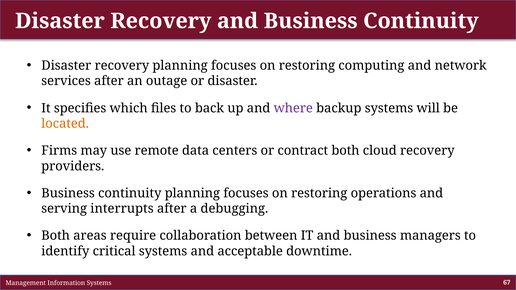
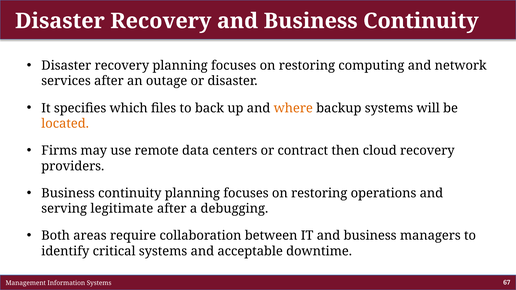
where colour: purple -> orange (293, 108)
contract both: both -> then (345, 151)
interrupts: interrupts -> legitimate (122, 209)
